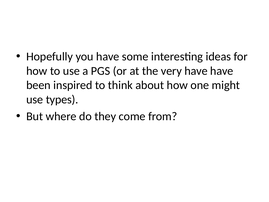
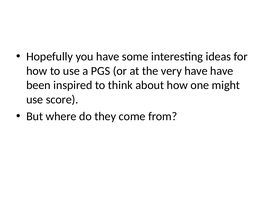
types: types -> score (62, 99)
